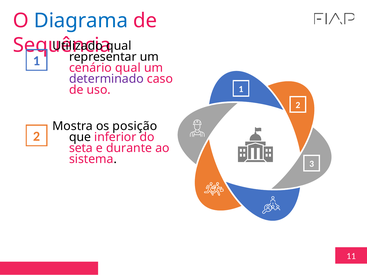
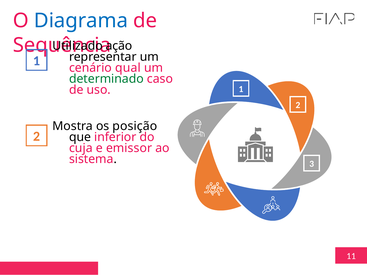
qual: qual -> ação (119, 46)
determinado colour: purple -> green (106, 79)
seta: seta -> cuja (81, 148)
durante: durante -> emissor (129, 148)
